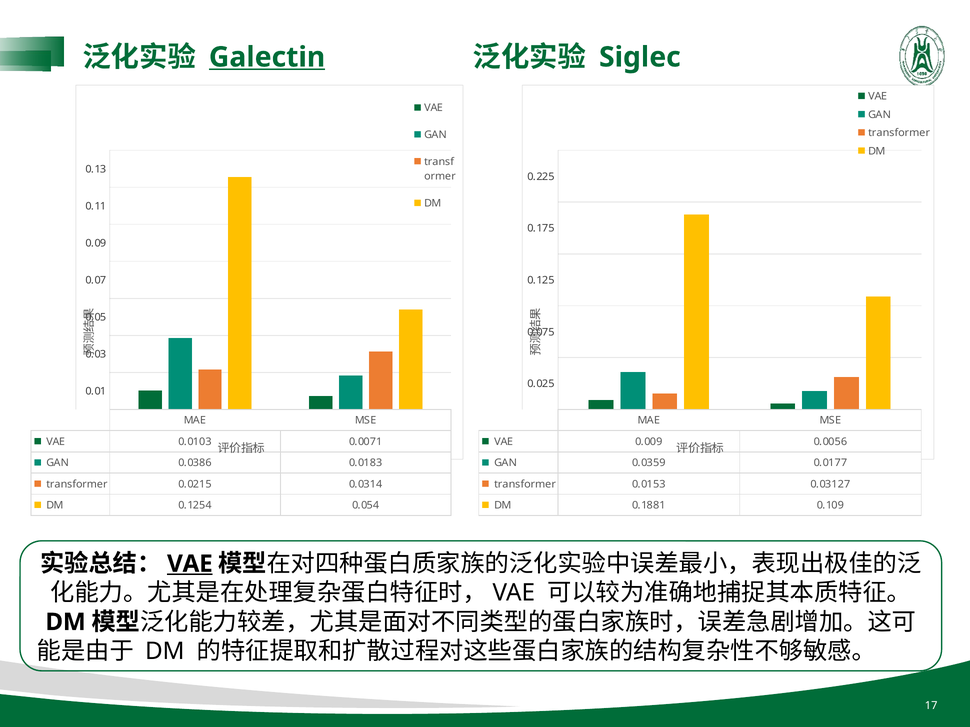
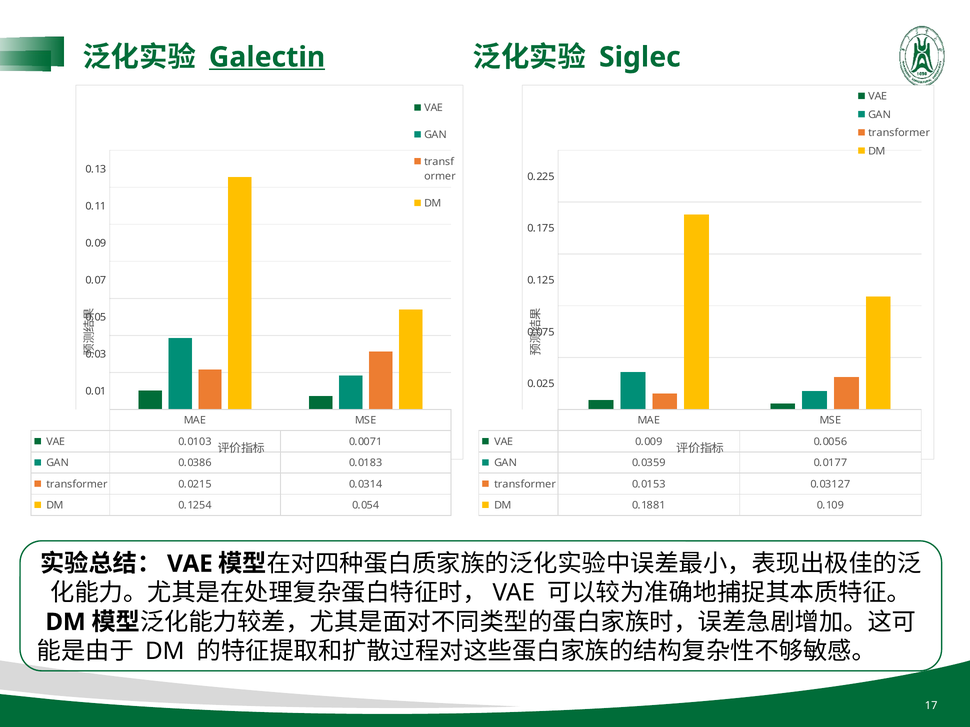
VAE underline: present -> none (190, 564)
